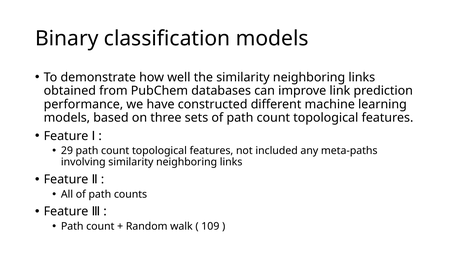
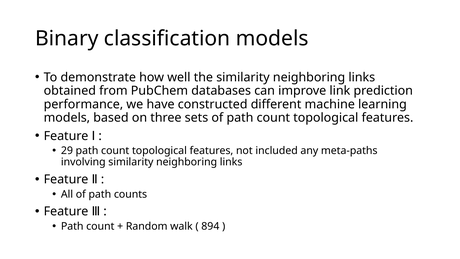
109: 109 -> 894 (210, 226)
